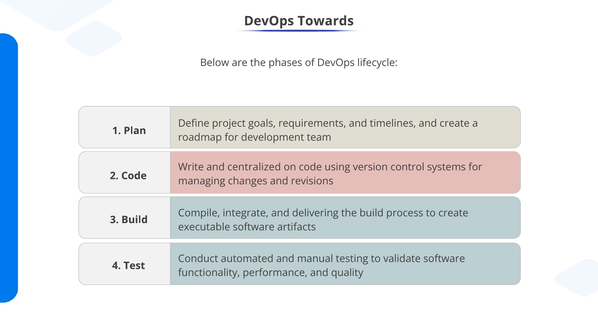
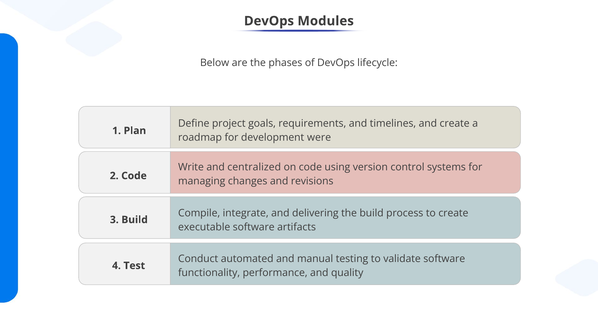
Towards: Towards -> Modules (326, 21)
team: team -> were (319, 138)
